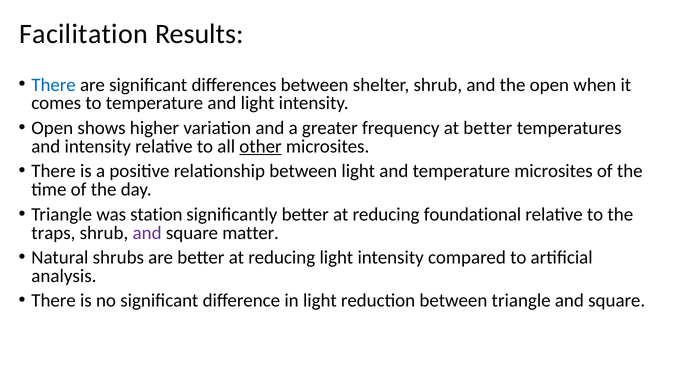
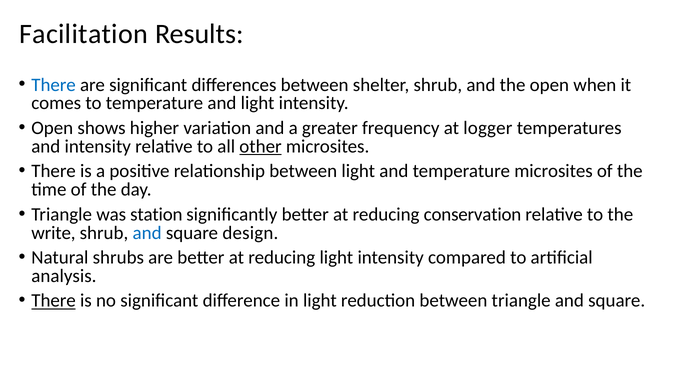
at better: better -> logger (488, 128)
foundational: foundational -> conservation (473, 214)
traps: traps -> write (53, 233)
and colour: purple -> blue (147, 233)
matter: matter -> design (250, 233)
There underline: none -> present (54, 301)
